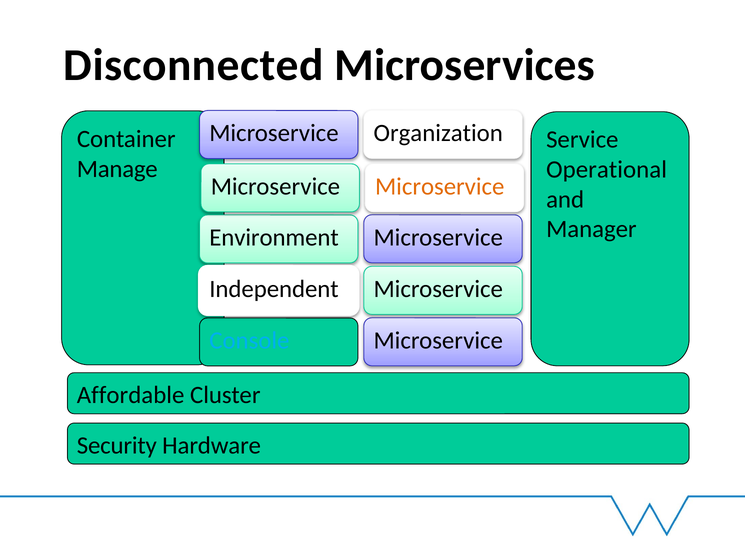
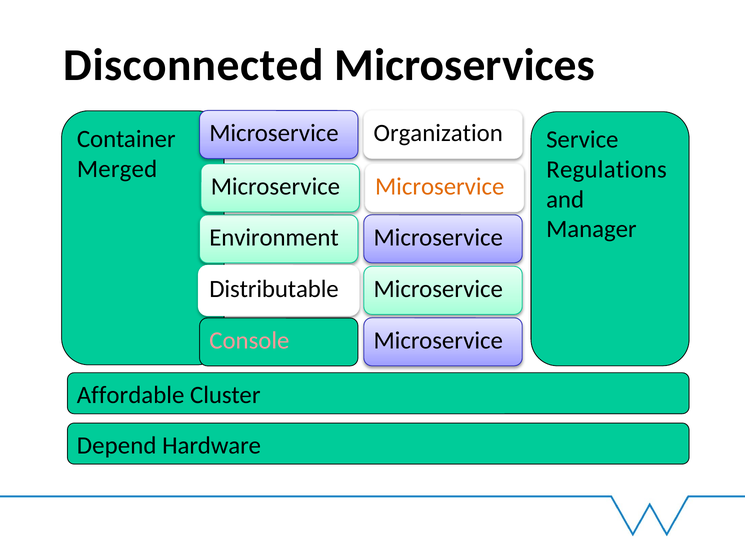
Manage: Manage -> Merged (117, 169)
Operational: Operational -> Regulations (607, 170)
Independent: Independent -> Distributable (274, 289)
Console colour: light blue -> pink (249, 340)
Security: Security -> Depend (117, 445)
